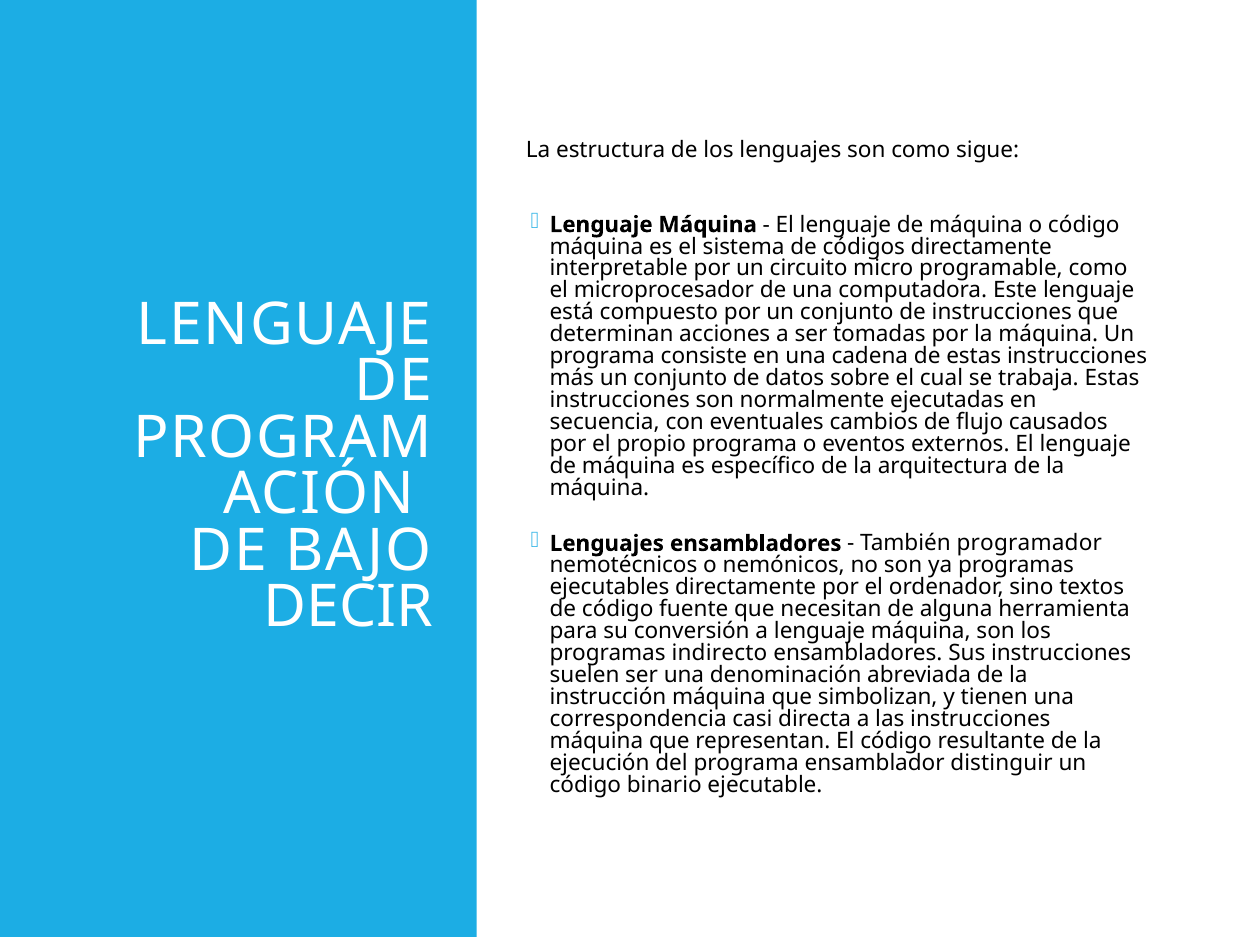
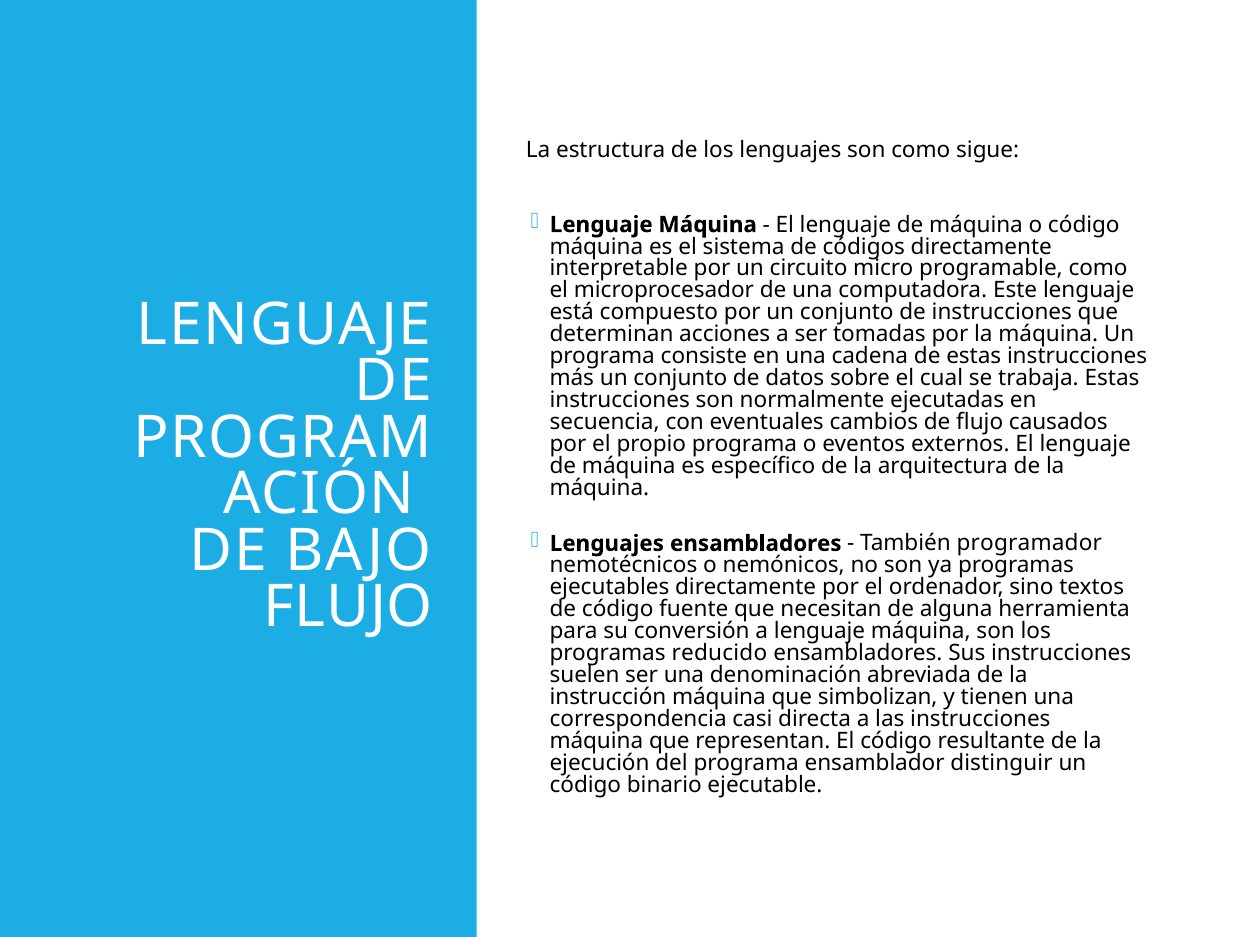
DECIR: DECIR -> FLUJO (348, 607)
indirecto: indirecto -> reducido (719, 653)
